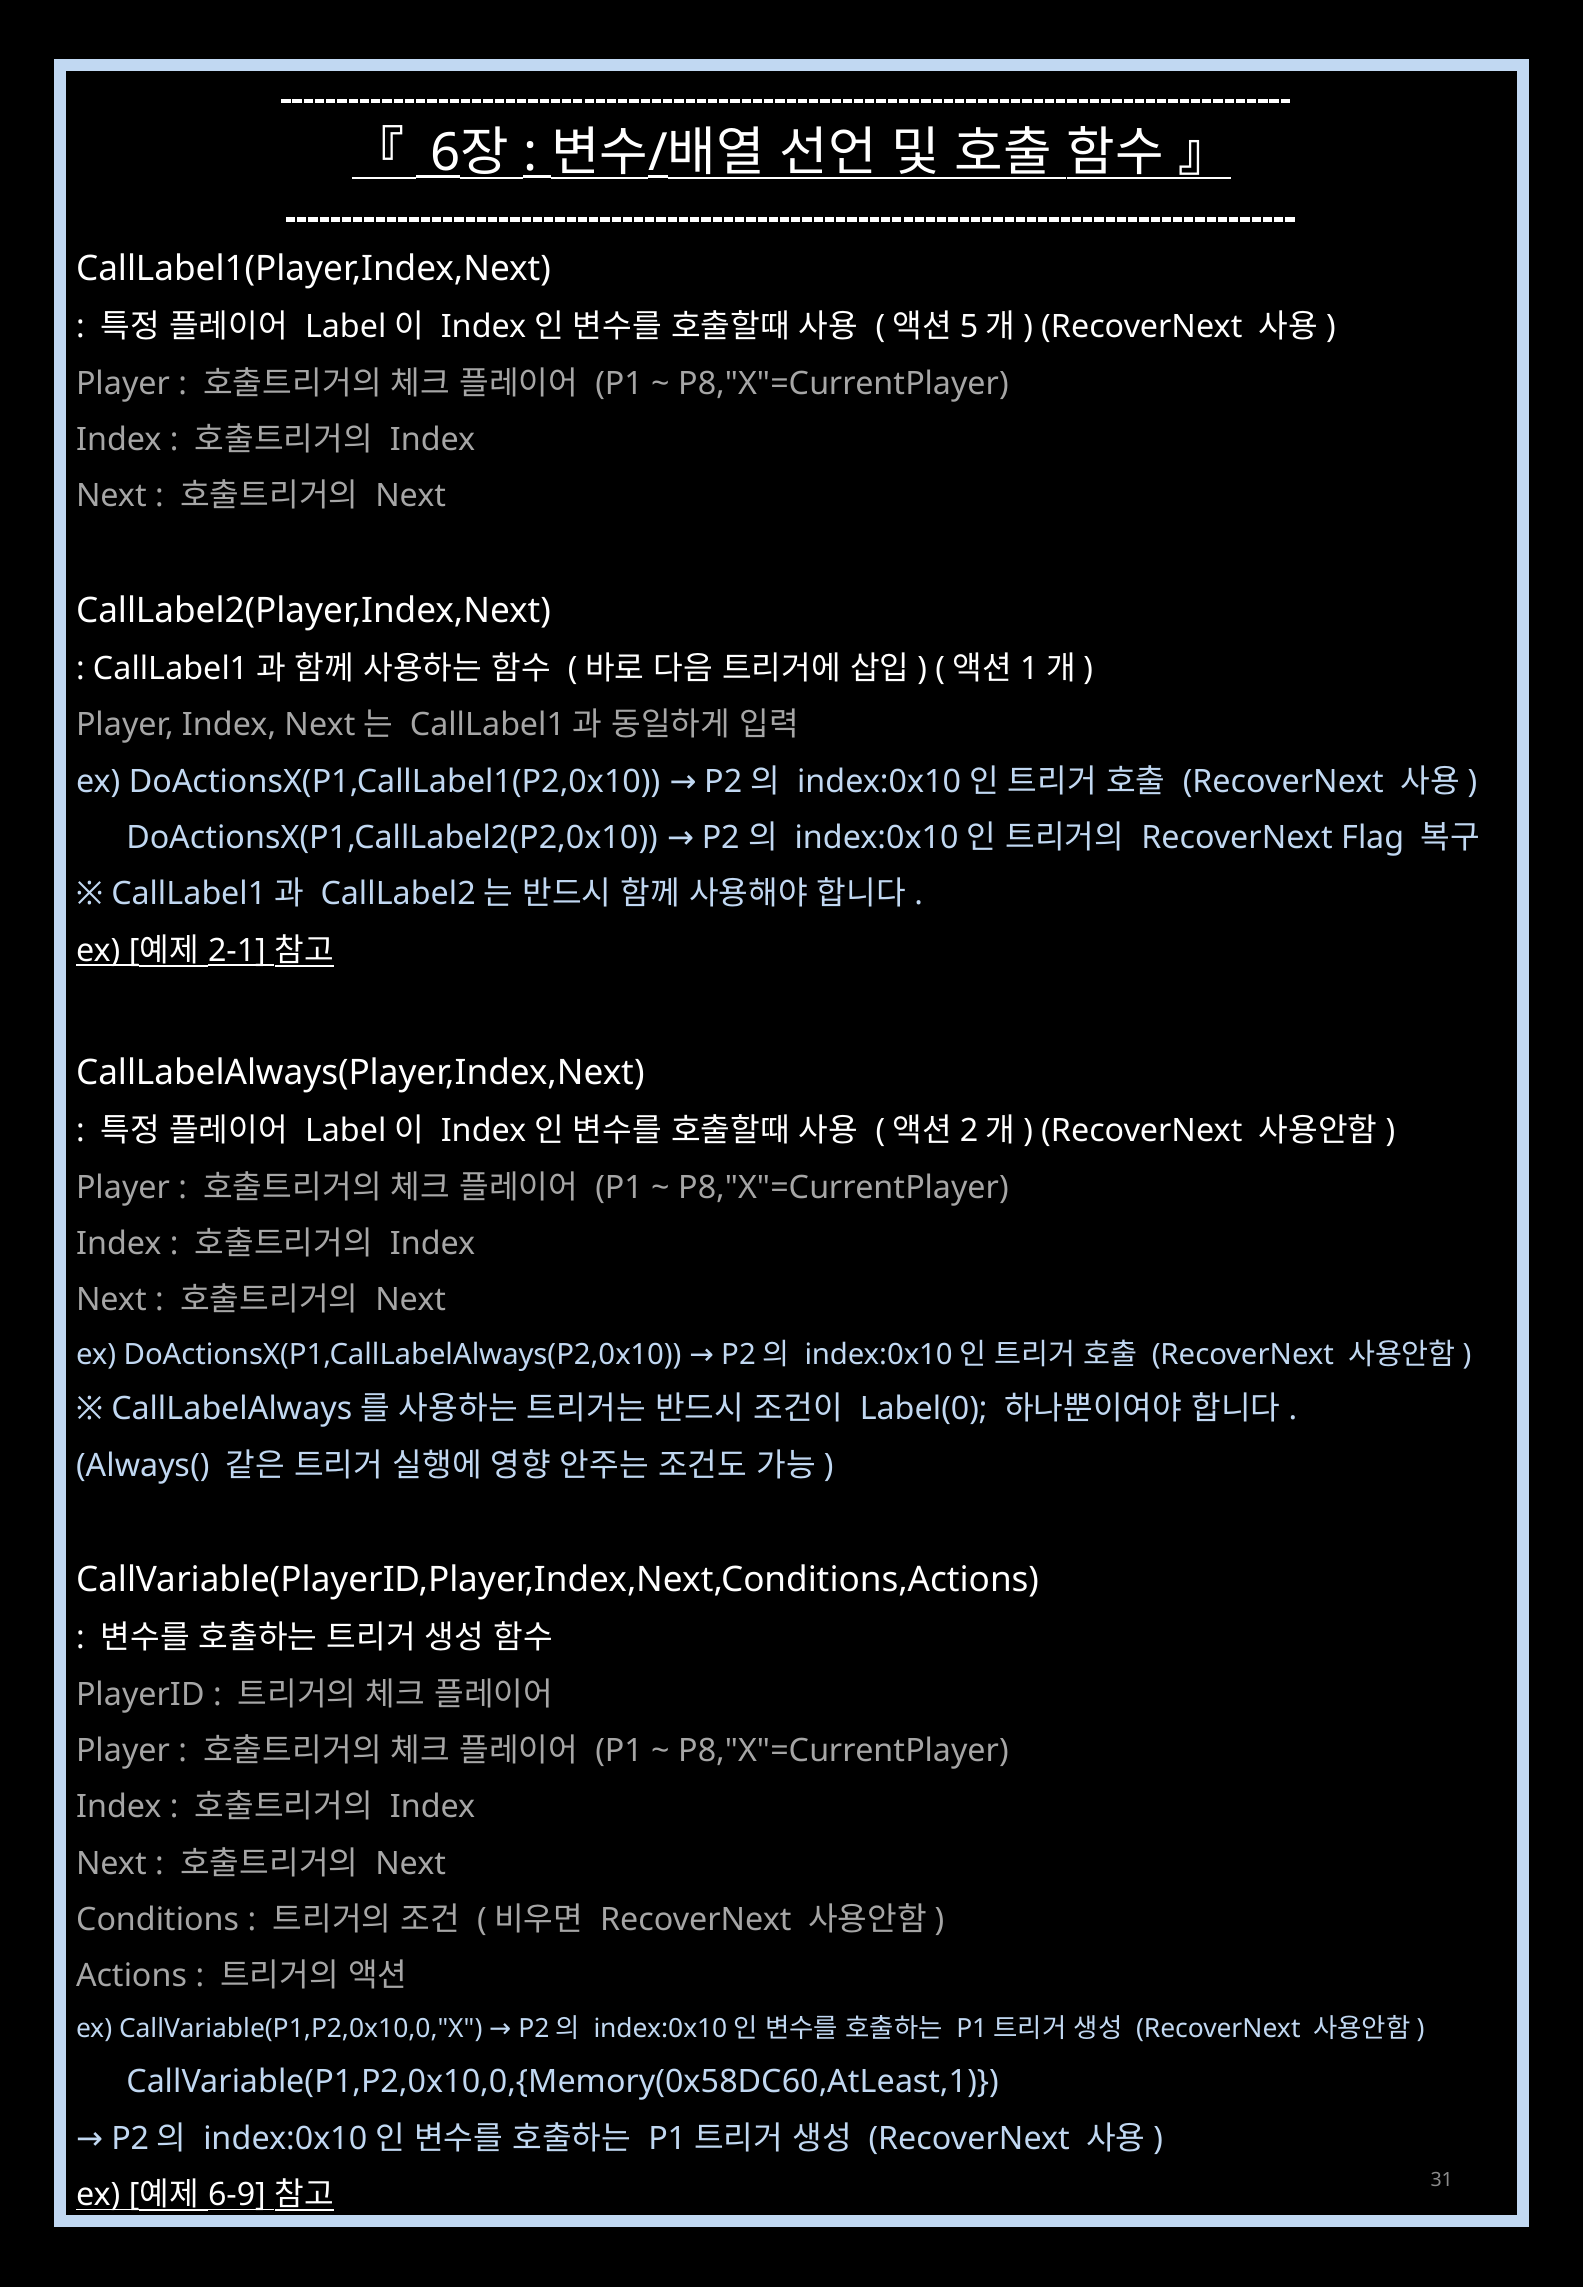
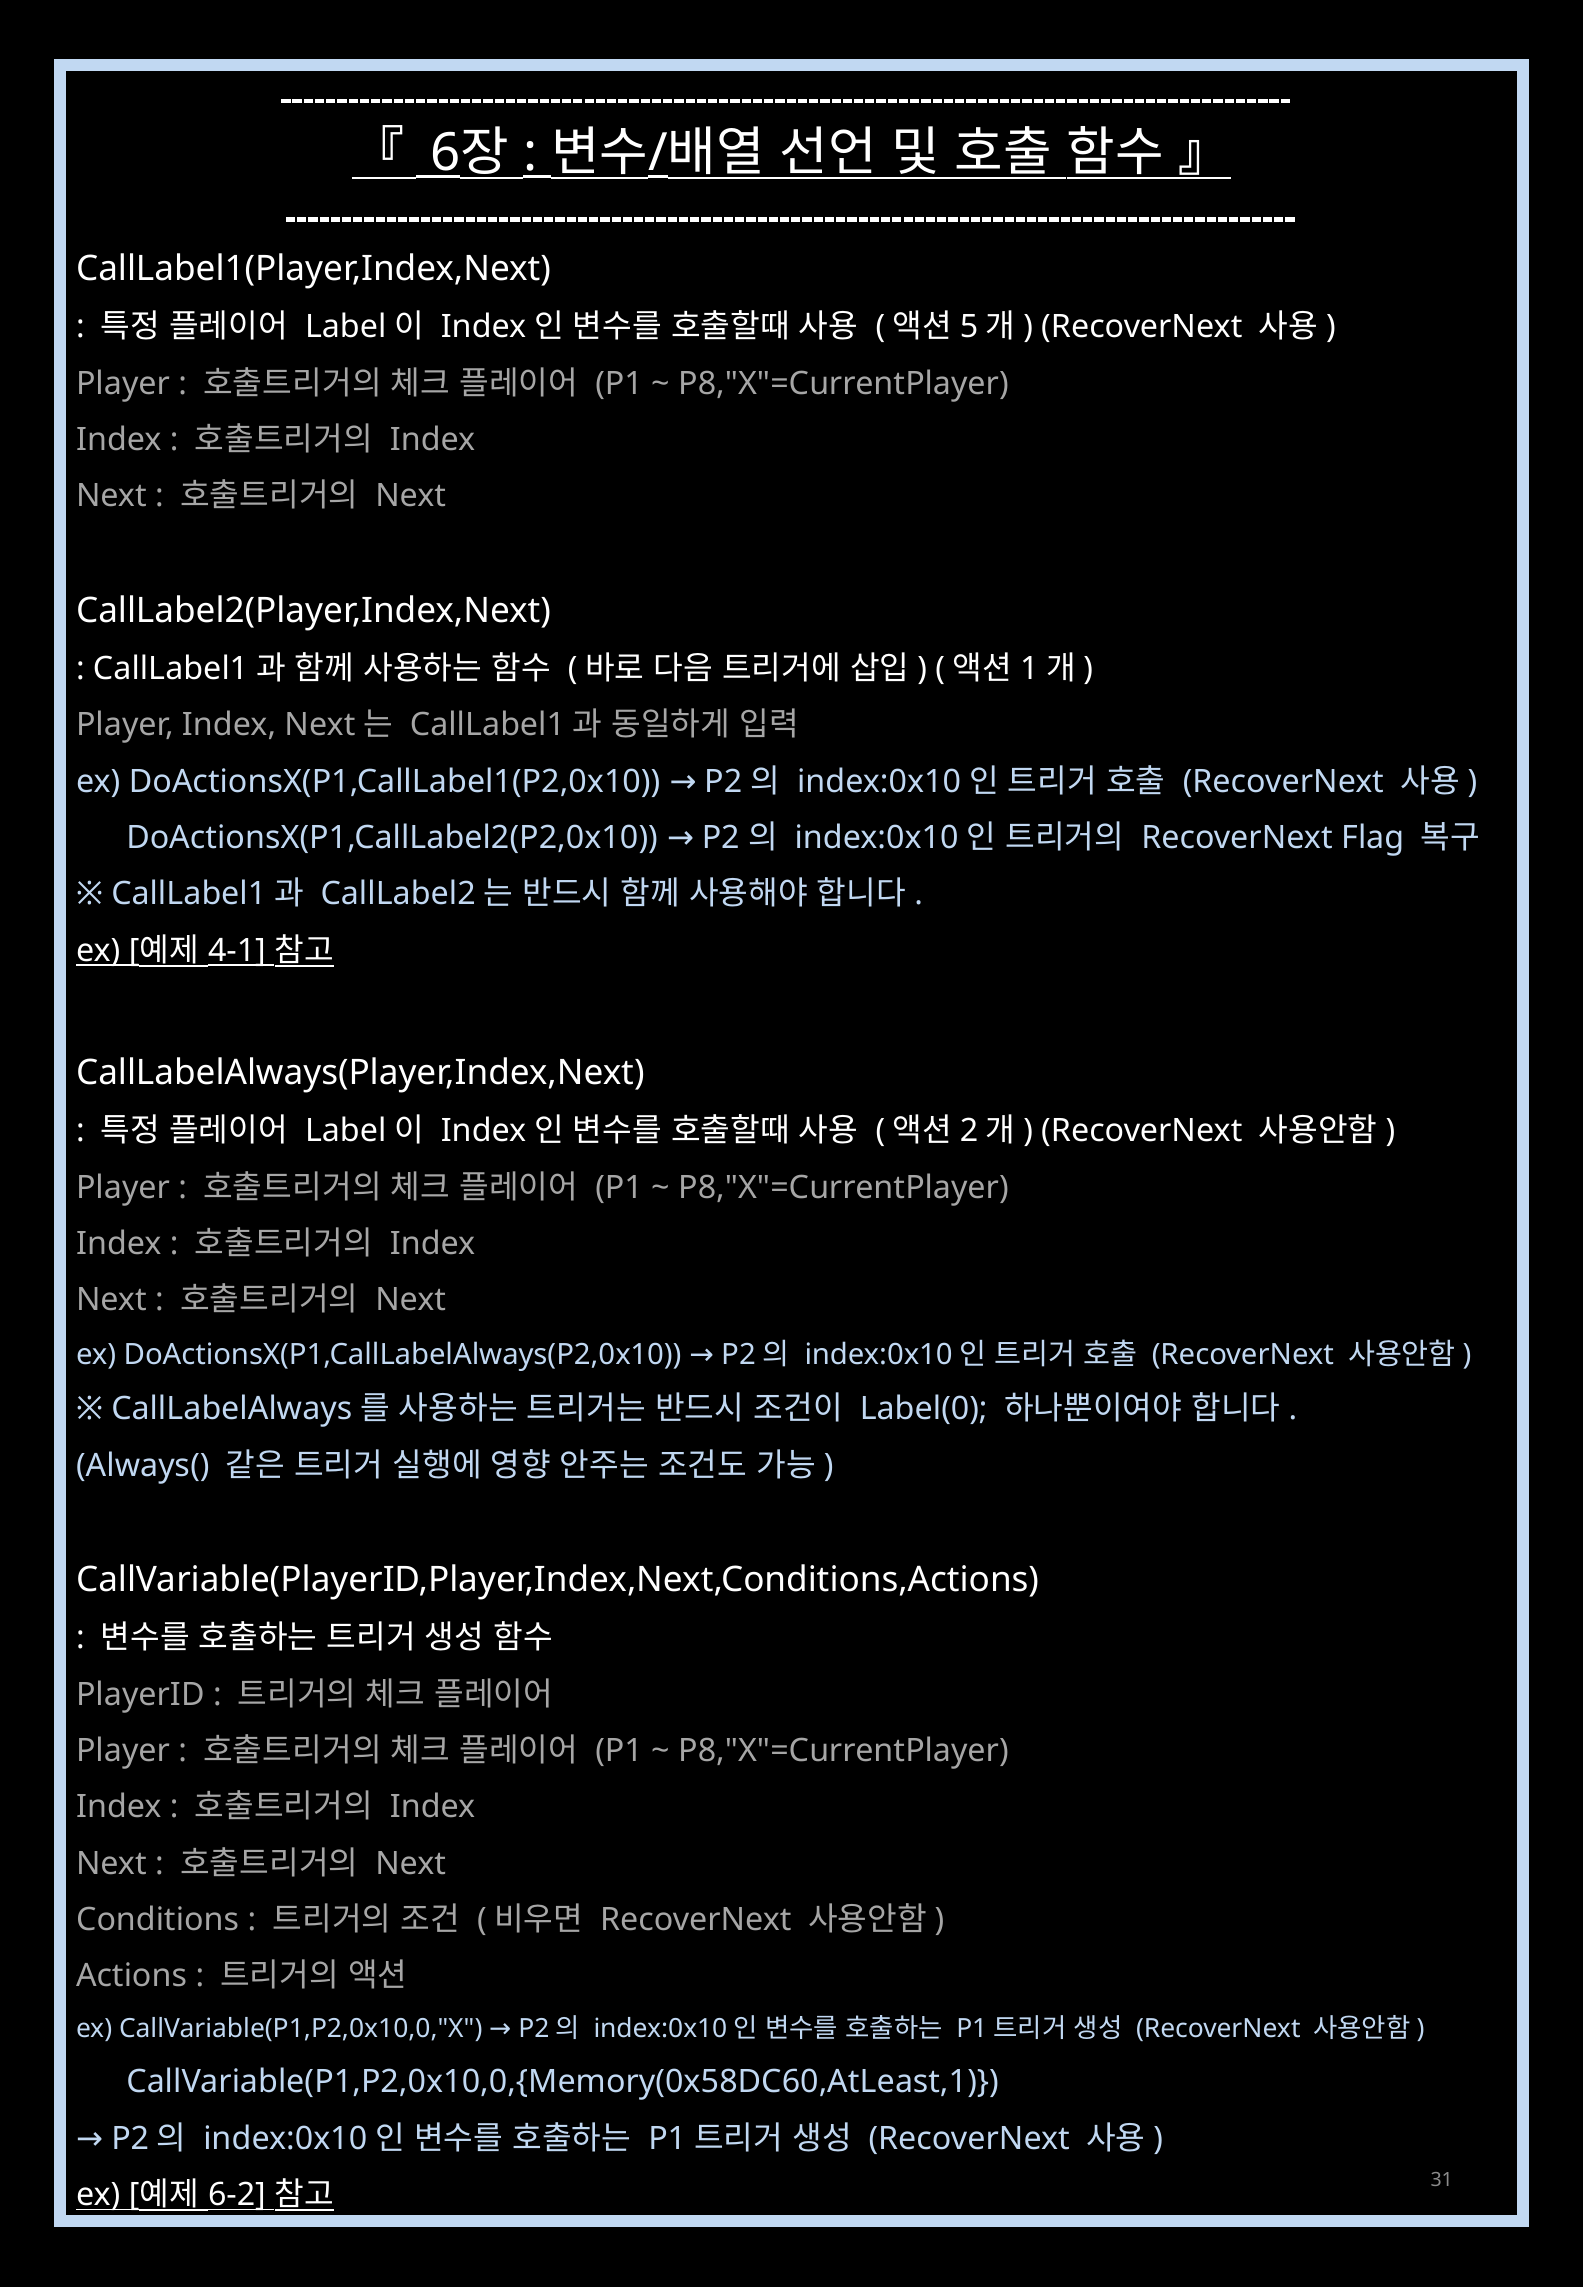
2-1: 2-1 -> 4-1 (237, 950)
6-9: 6-9 -> 6-2 (237, 2194)
